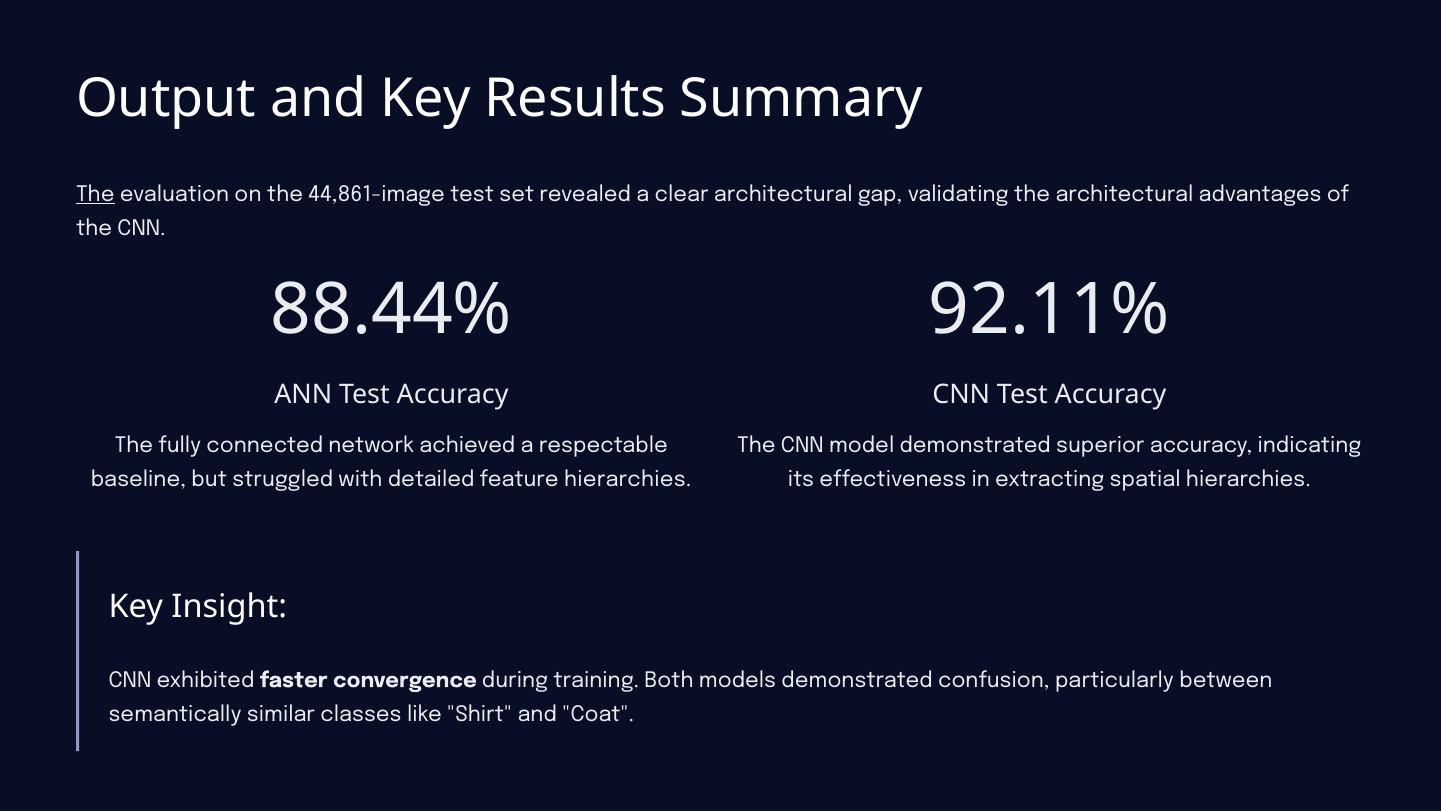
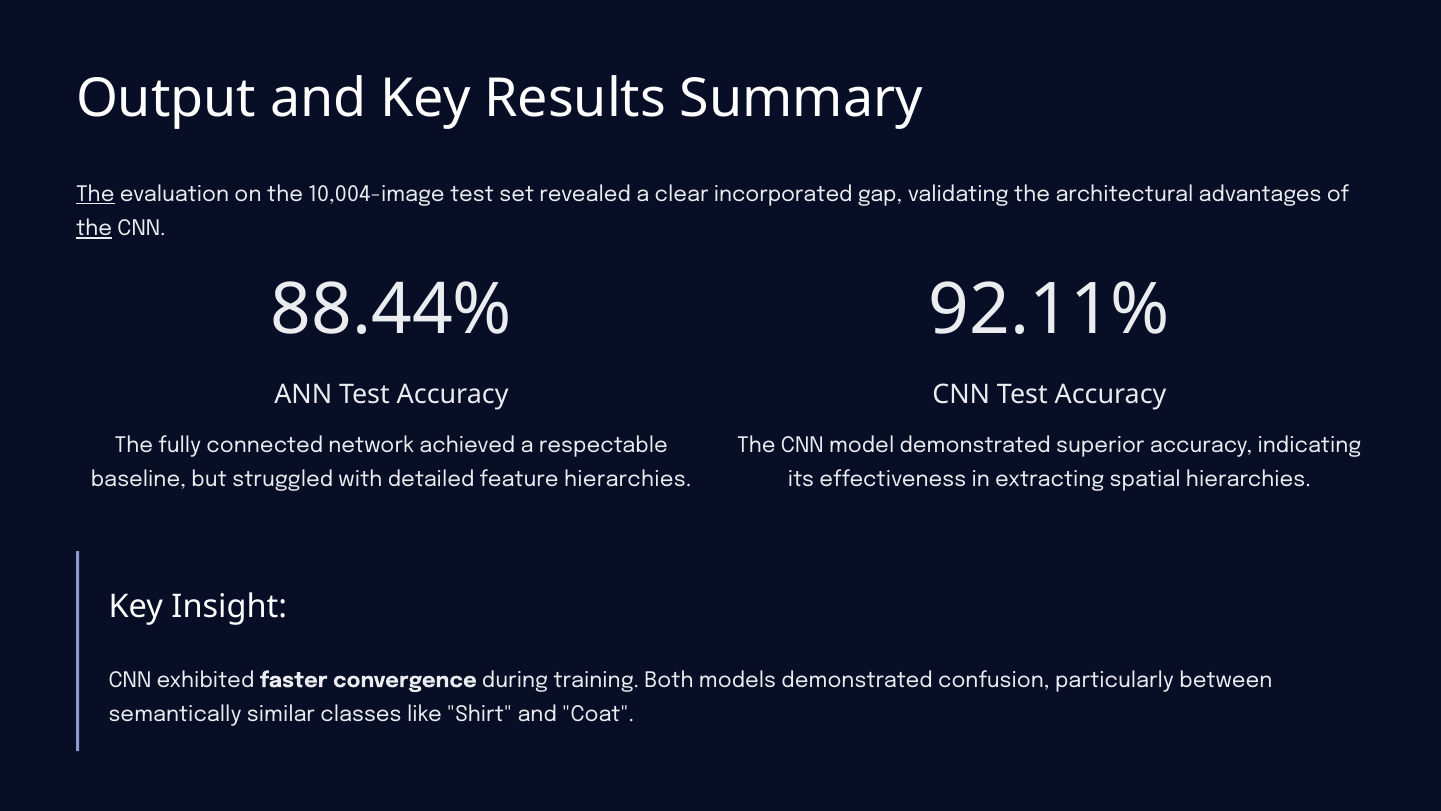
44,861-image: 44,861-image -> 10,004-image (377, 194)
clear architectural: architectural -> incorporated (783, 194)
the underline: none -> present (94, 229)
